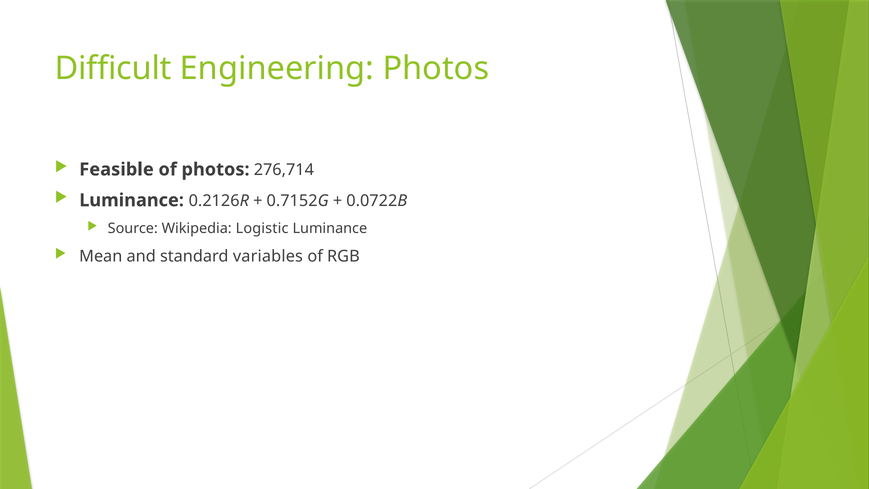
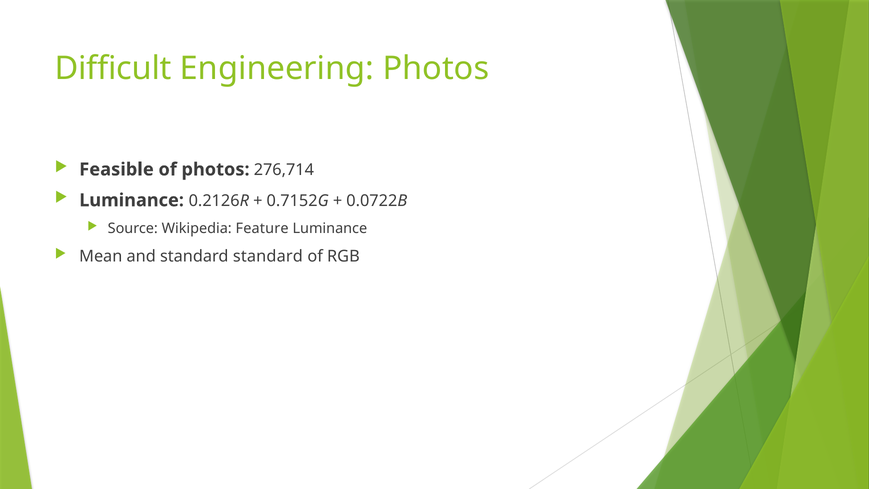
Logistic: Logistic -> Feature (262, 229)
standard variables: variables -> standard (268, 256)
